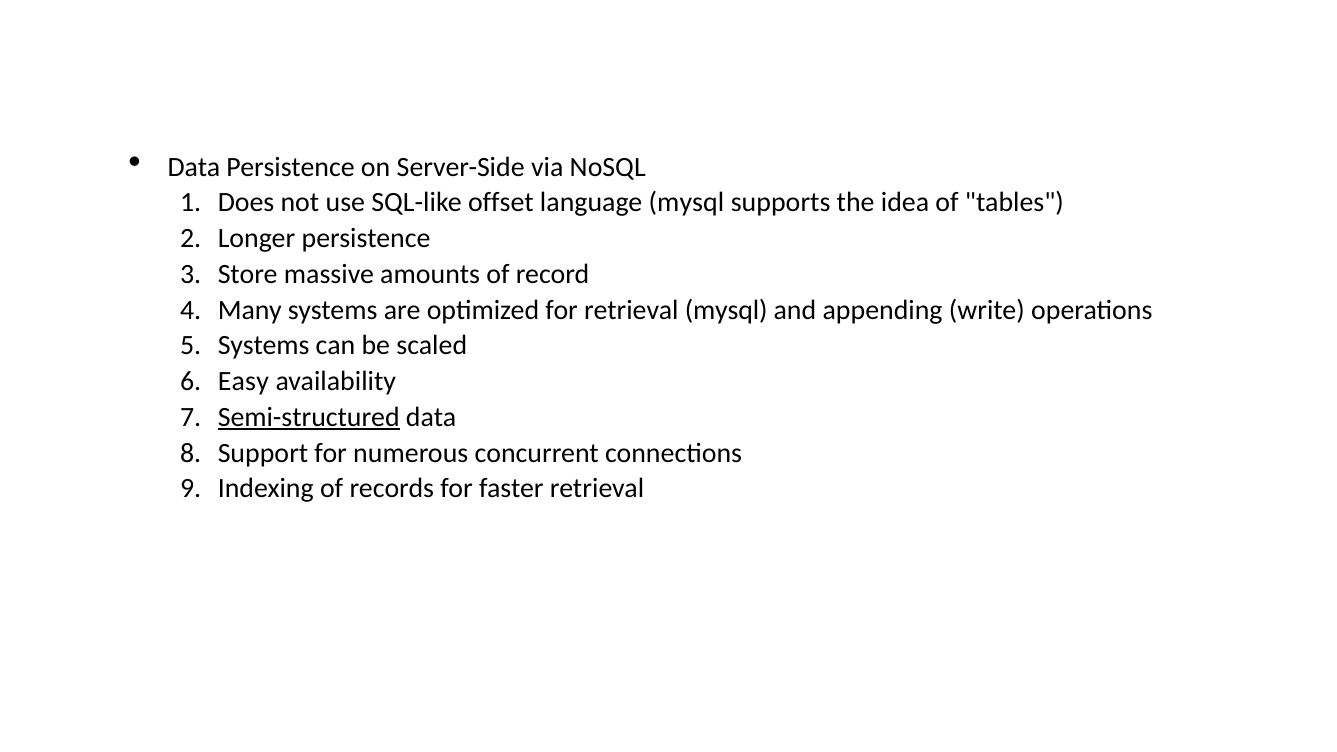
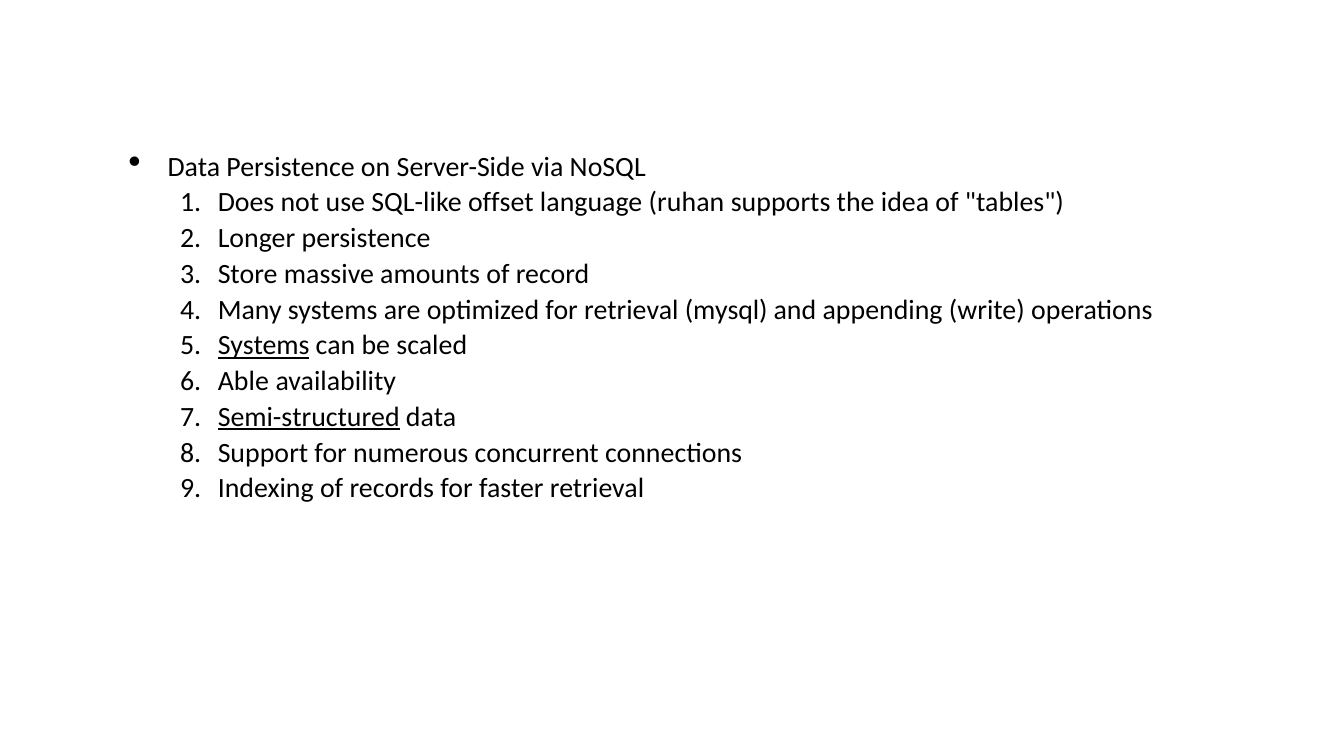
language mysql: mysql -> ruhan (687, 203)
Systems underline: none -> present (264, 346)
Easy: Easy -> Able (243, 382)
